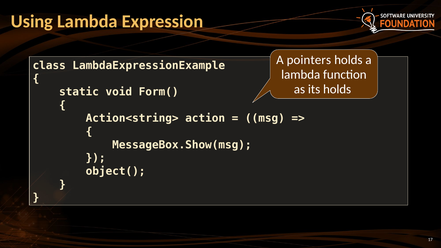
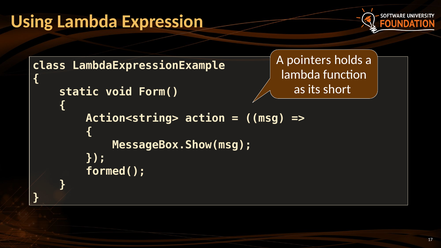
its holds: holds -> short (337, 89)
object(: object( -> formed( (116, 171)
